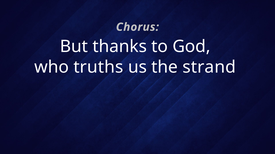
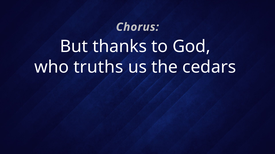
strand: strand -> cedars (209, 67)
